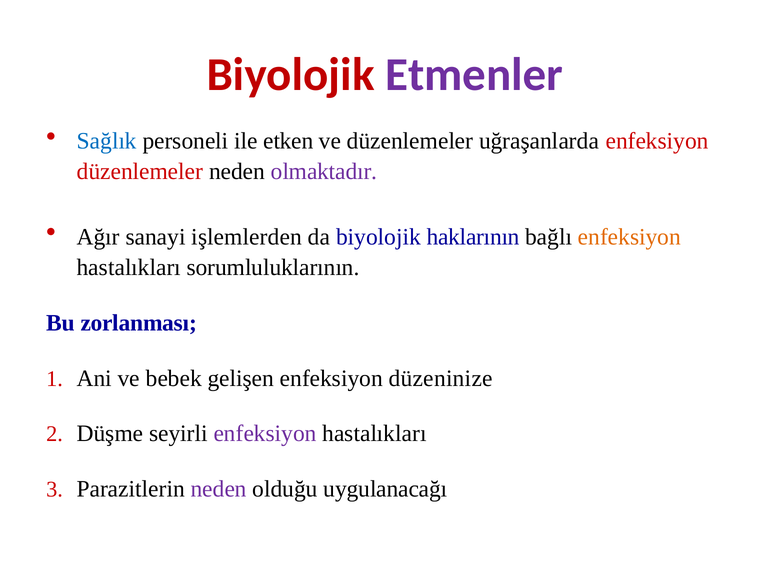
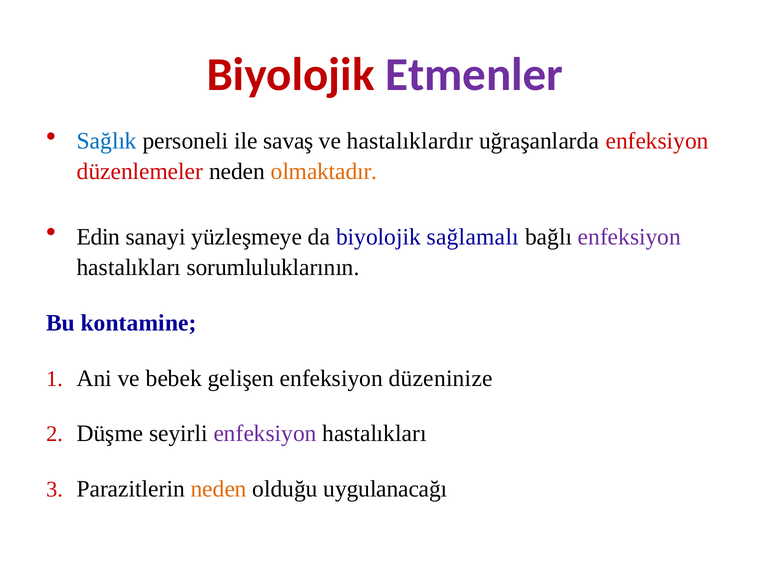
etken: etken -> savaş (288, 141)
ve düzenlemeler: düzenlemeler -> hastalıklardır (410, 141)
olmaktadır colour: purple -> orange (324, 171)
Ağır: Ağır -> Edin (98, 237)
işlemlerden: işlemlerden -> yüzleşmeye (247, 237)
haklarının: haklarının -> sağlamalı (473, 237)
enfeksiyon colour: orange -> purple (629, 237)
zorlanması: zorlanması -> kontamine (139, 323)
neden colour: purple -> orange (219, 488)
